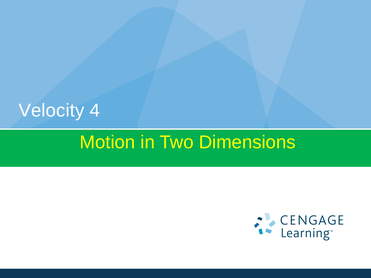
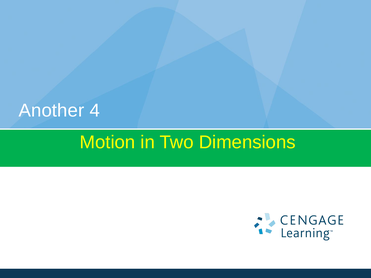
Velocity: Velocity -> Another (51, 111)
